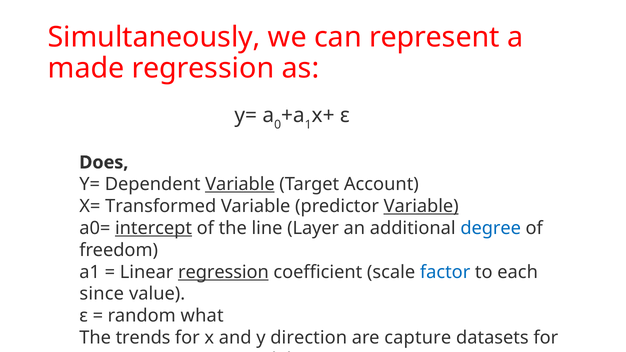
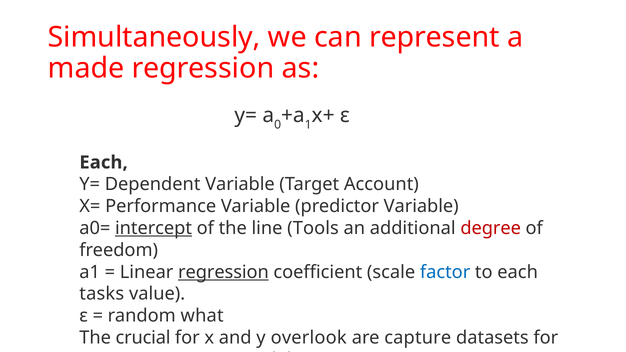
Does: Does -> Each (104, 162)
Variable underline: present -> none (240, 184)
Transformed: Transformed -> Performance (161, 206)
Variable underline: present -> none (421, 206)
Layer: Layer -> Tools (313, 228)
degree colour: blue -> red (491, 228)
since: since -> tasks (102, 294)
trends: trends -> crucial (143, 338)
direction: direction -> overlook (309, 338)
